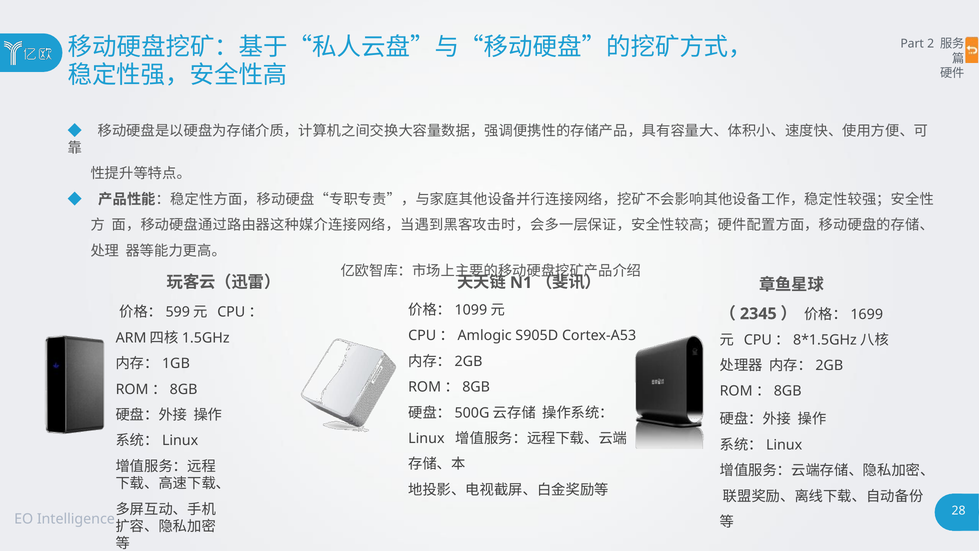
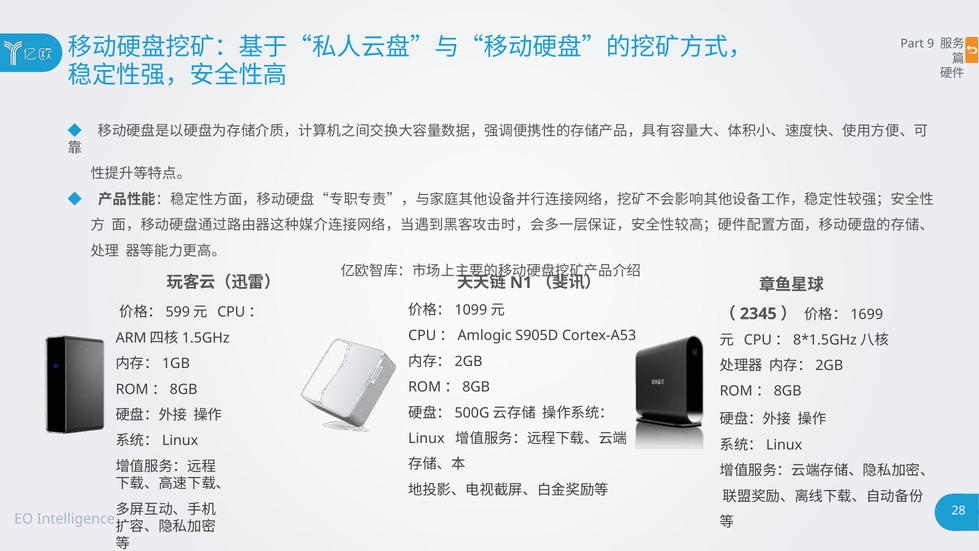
2: 2 -> 9 (931, 44)
